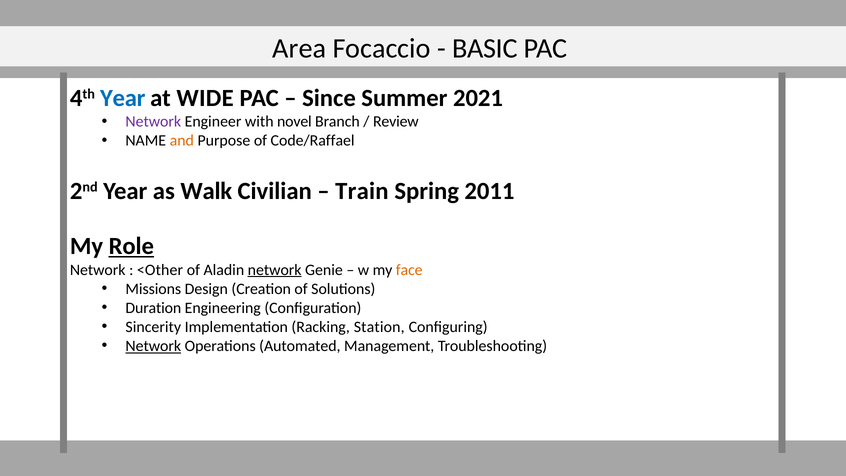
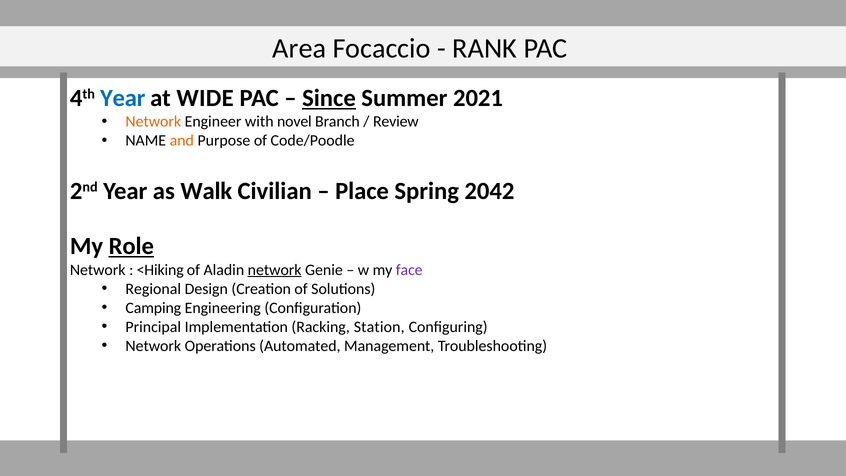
BASIC: BASIC -> RANK (485, 48)
Since underline: none -> present (329, 98)
Network colour: purple -> orange (153, 122)
Code/Raffael: Code/Raffael -> Code/Poodle (313, 141)
Train: Train -> Place (362, 191)
2011: 2011 -> 2042 (489, 191)
<Other: <Other -> <Hiking (160, 270)
face colour: orange -> purple (409, 270)
Missions: Missions -> Regional (153, 289)
Duration: Duration -> Camping (153, 308)
Sincerity: Sincerity -> Principal (153, 327)
Network underline: present -> none (153, 346)
